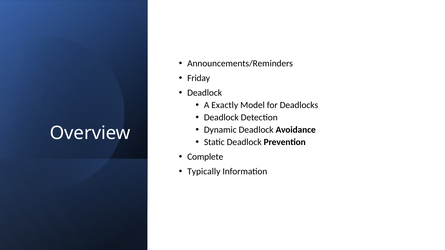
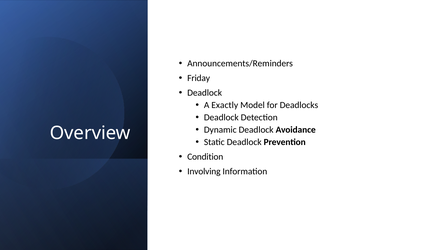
Complete: Complete -> Condition (205, 157)
Typically: Typically -> Involving (204, 172)
